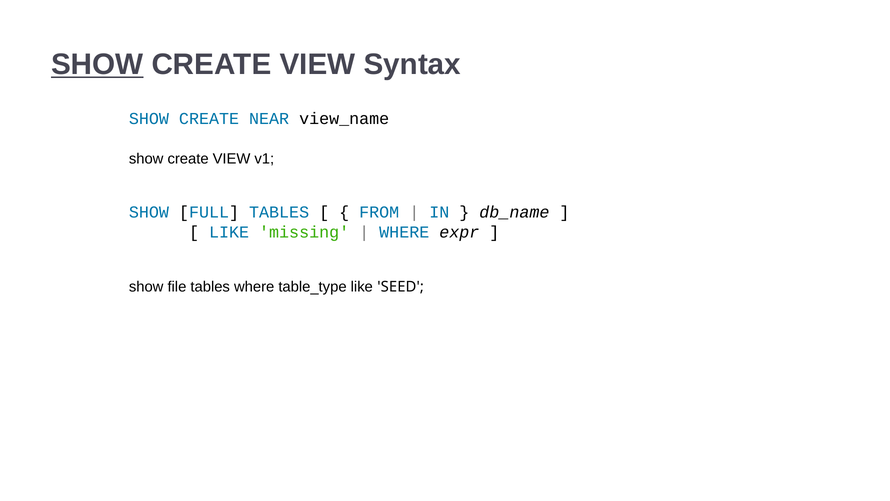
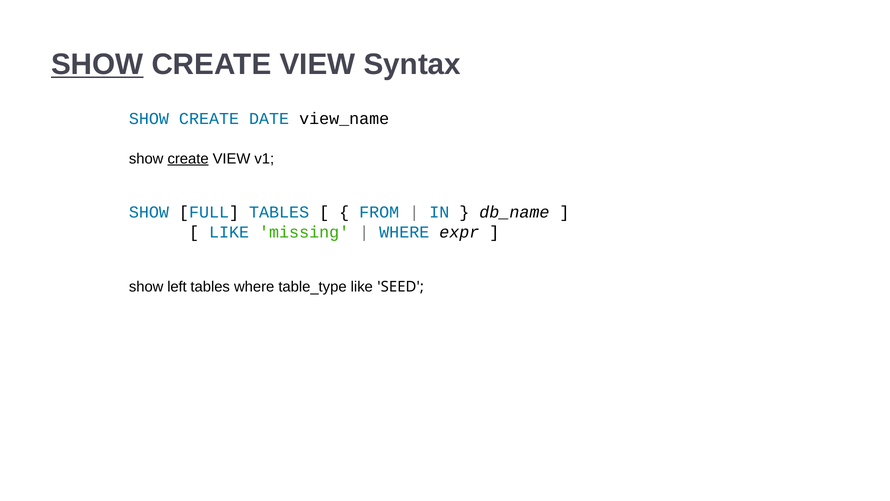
NEAR: NEAR -> DATE (269, 119)
create underline: none -> present (188, 159)
file: file -> left (177, 287)
